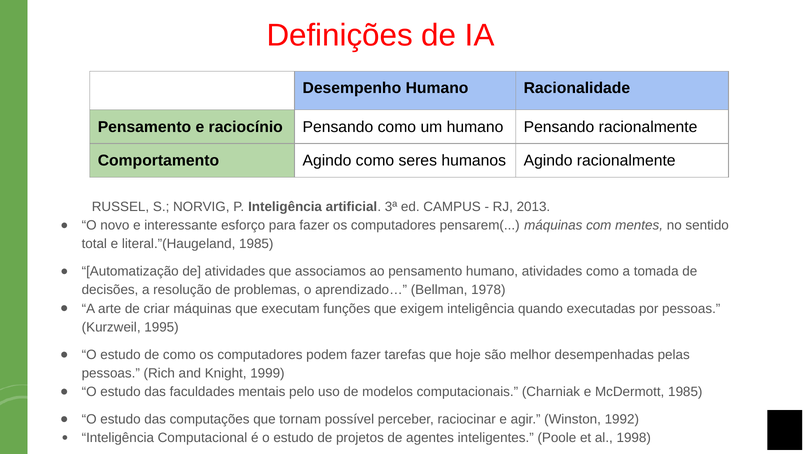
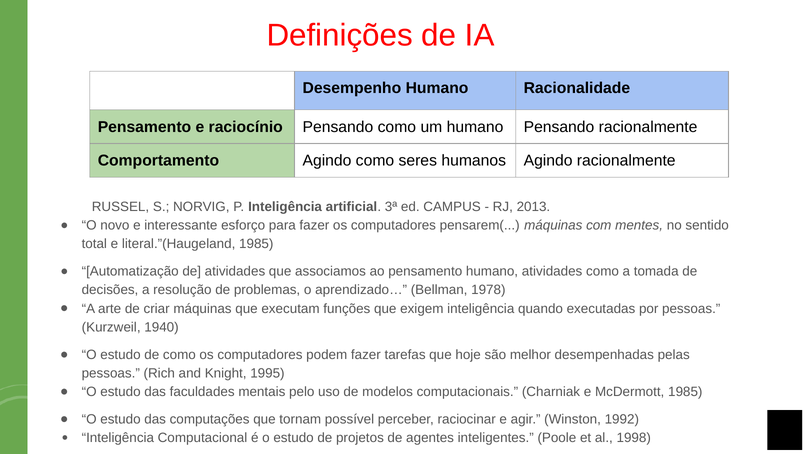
1995: 1995 -> 1940 (161, 327)
1999: 1999 -> 1995 (267, 373)
